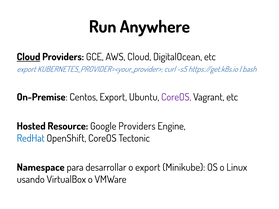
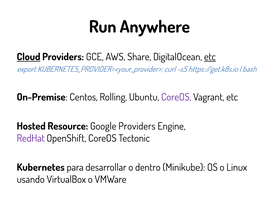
AWS Cloud: Cloud -> Share (139, 57)
etc underline: none -> present (210, 57)
Centos Export: Export -> Rolling (113, 97)
RedHat colour: blue -> purple (31, 138)
Namespace: Namespace -> Kubernetes (41, 168)
o export: export -> dentro (148, 168)
